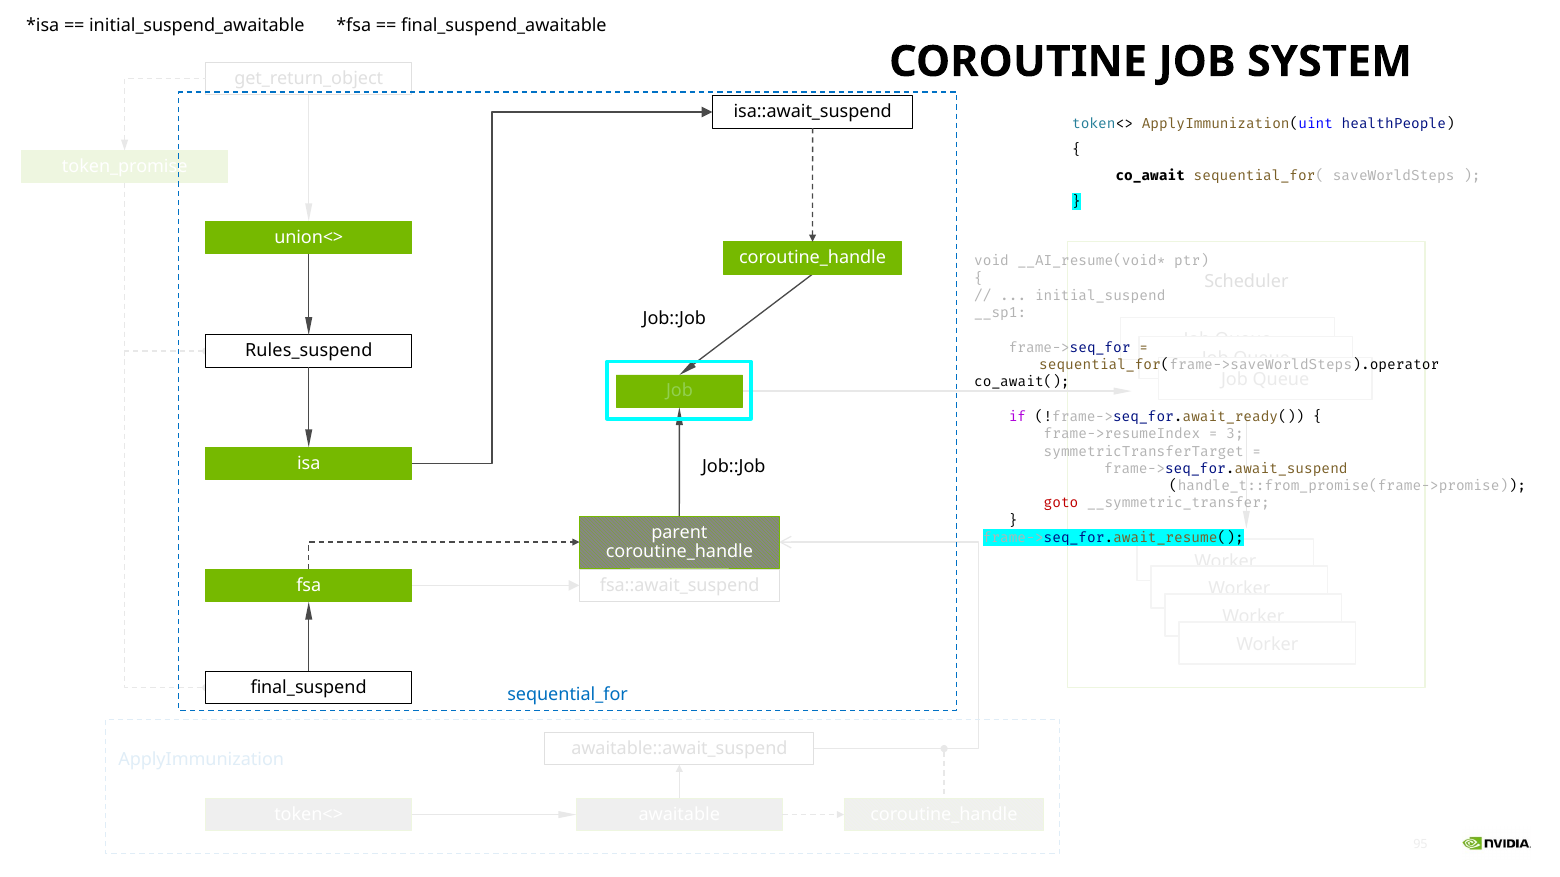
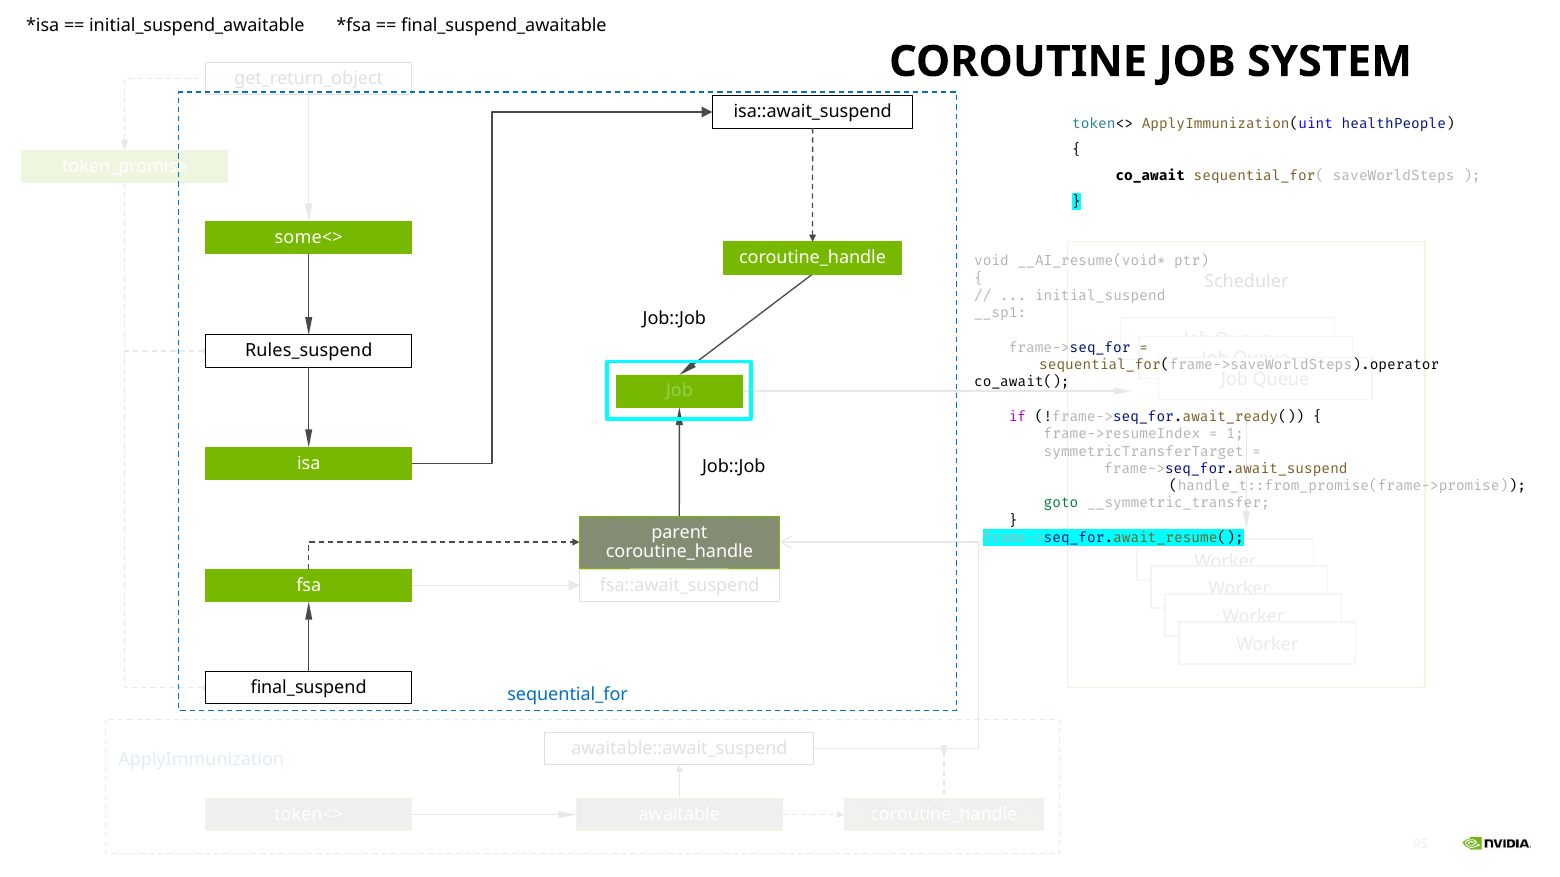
union<>: union<> -> some<> (309, 237)
3: 3 -> 1 (1235, 434)
goto colour: red -> green (1061, 503)
